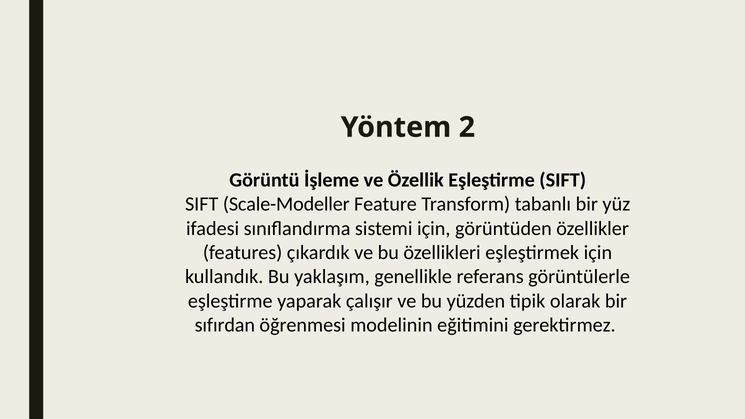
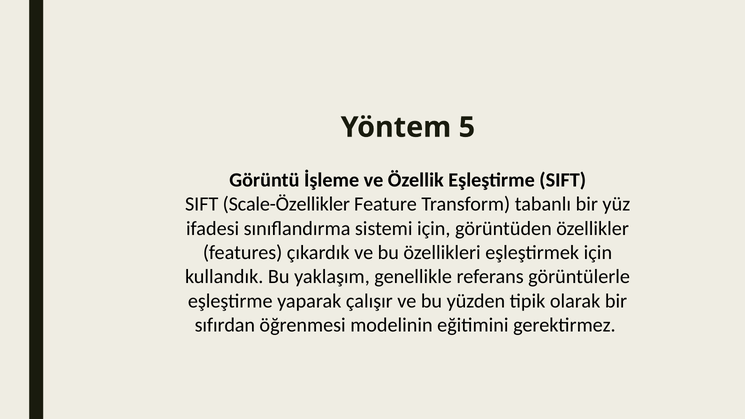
2: 2 -> 5 (467, 127)
Scale-Modeller: Scale-Modeller -> Scale-Özellikler (286, 204)
